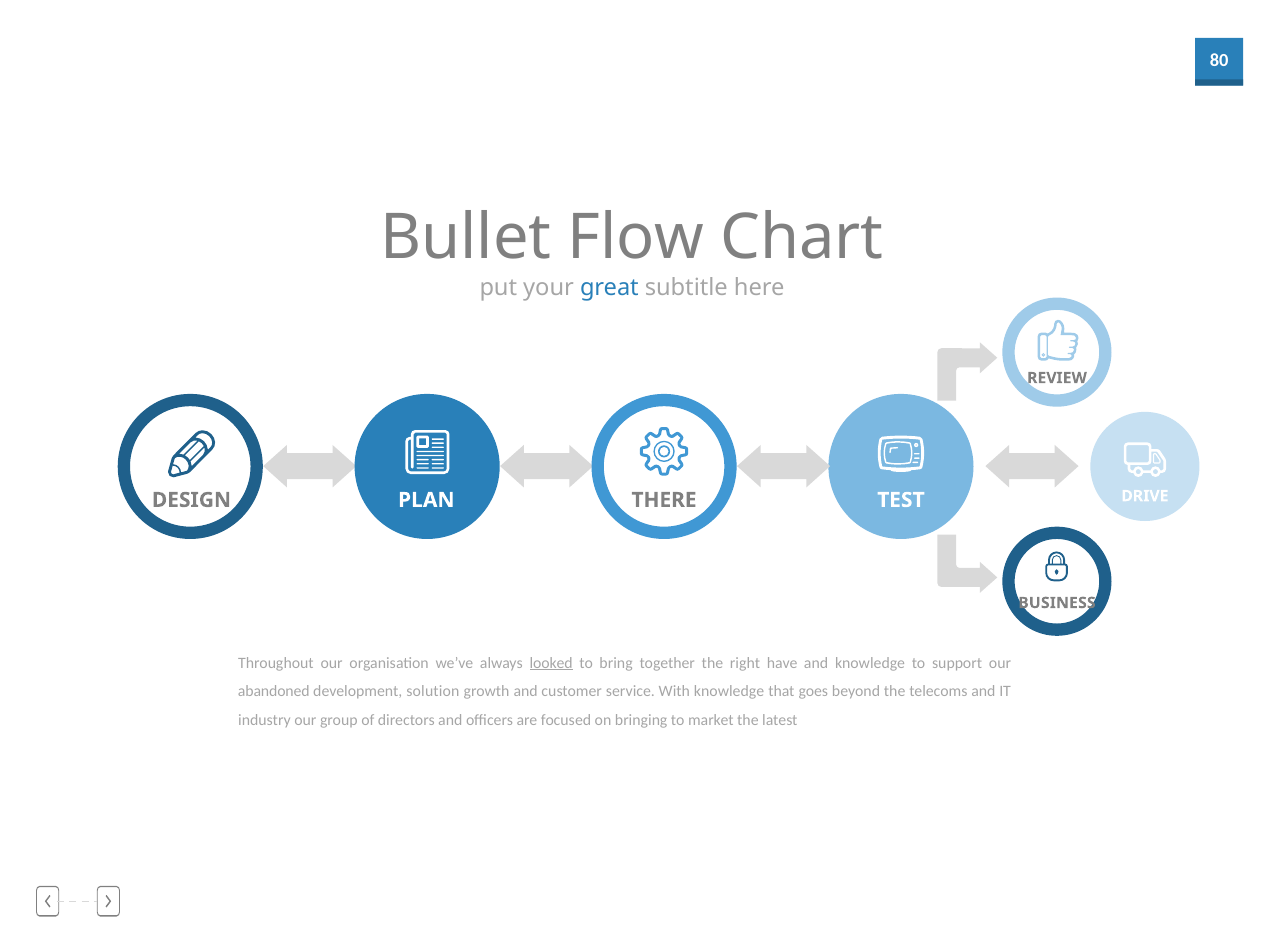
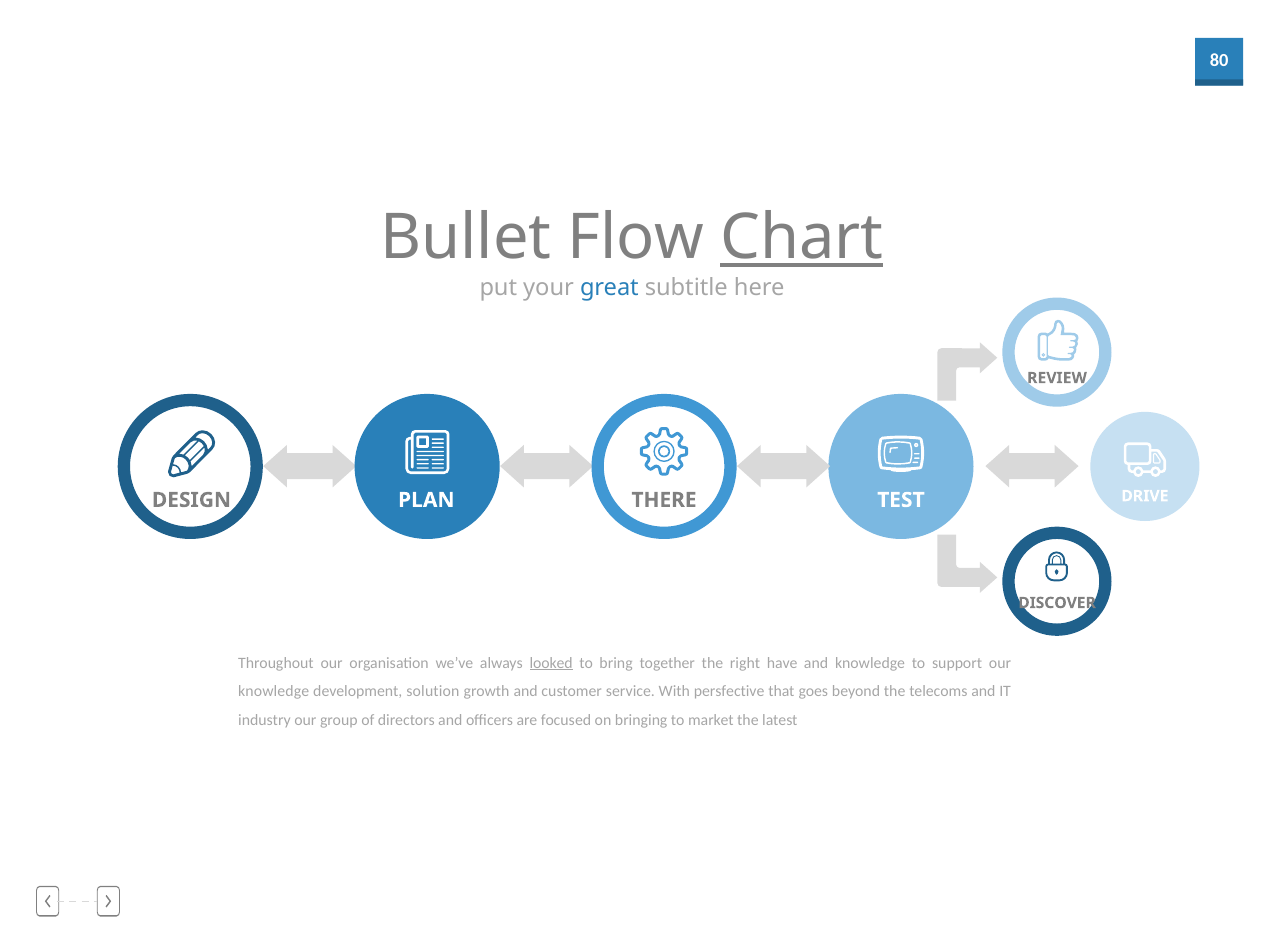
Chart underline: none -> present (802, 238)
BUSINESS: BUSINESS -> DISCOVER (1057, 603)
abandoned: abandoned -> knowledge (274, 692)
With knowledge: knowledge -> persfective (729, 692)
